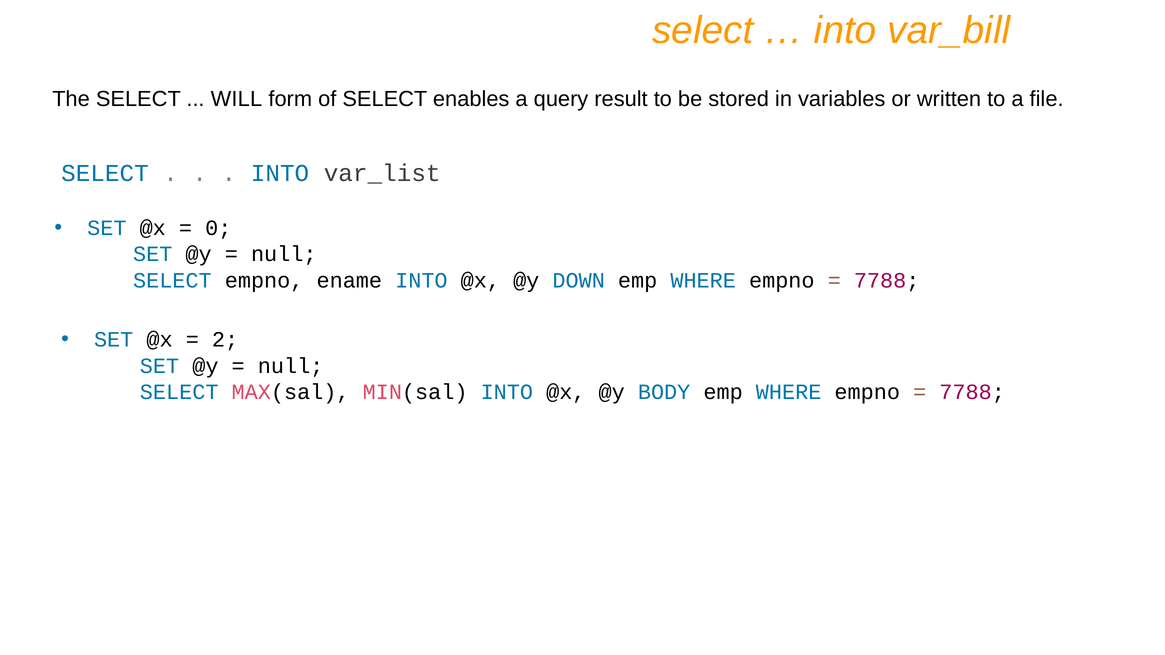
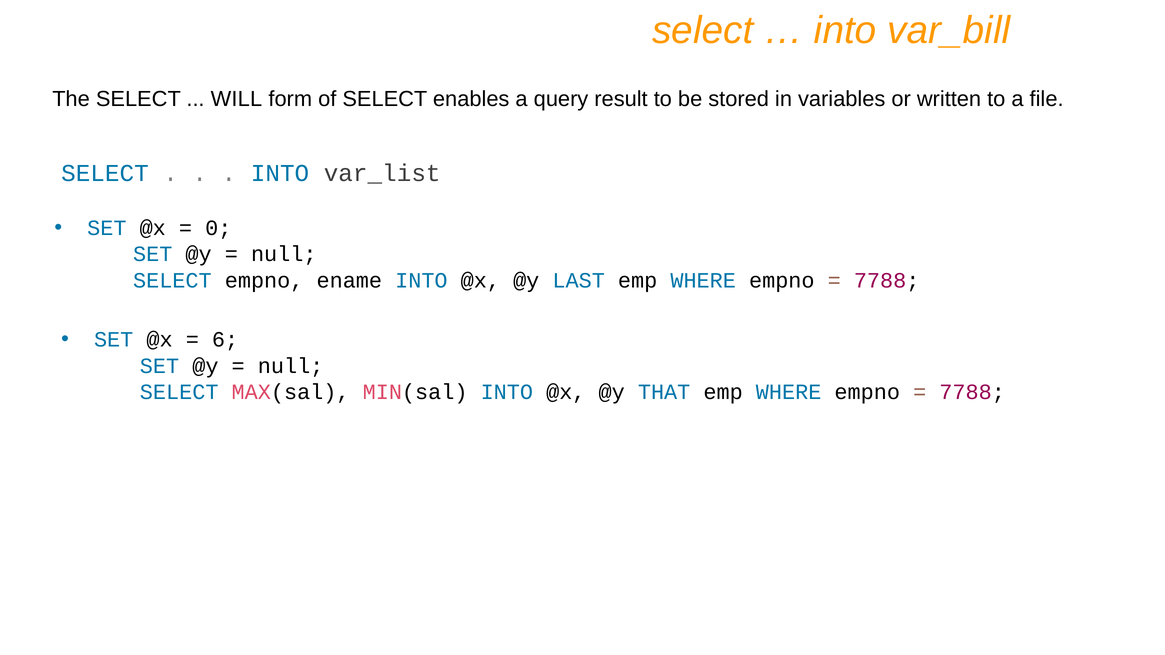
DOWN: DOWN -> LAST (579, 281)
2: 2 -> 6 (225, 340)
BODY: BODY -> THAT (664, 392)
